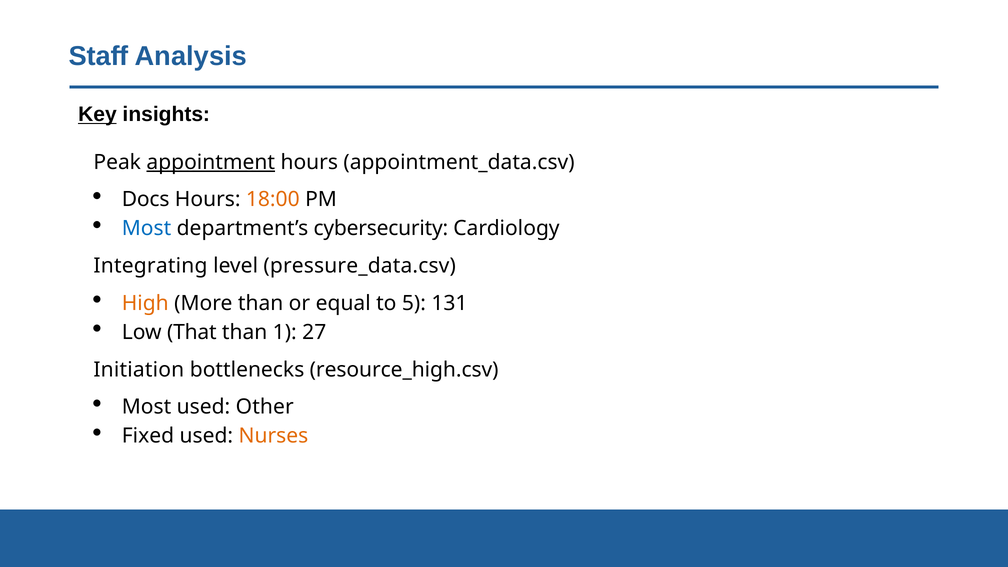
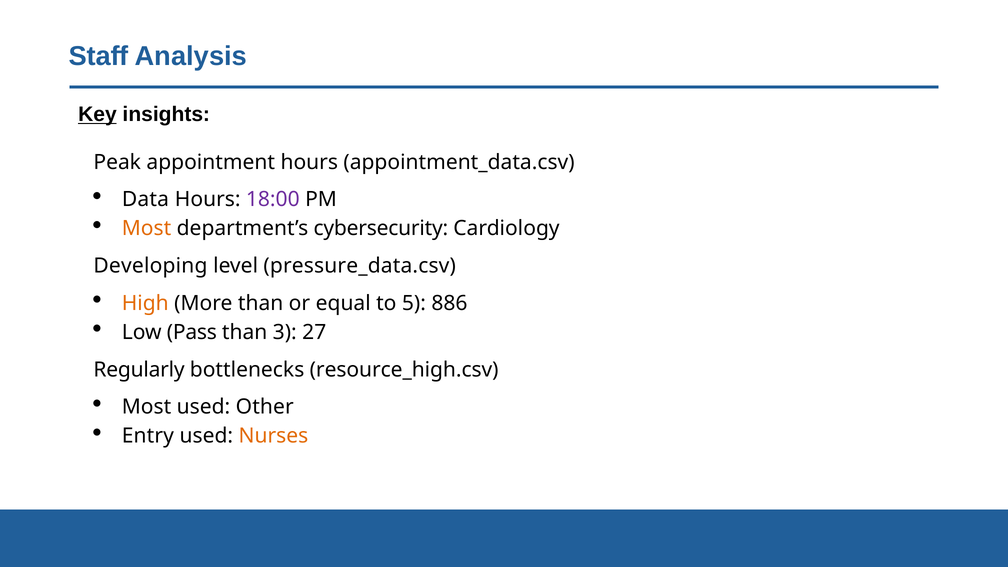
appointment underline: present -> none (211, 162)
Docs: Docs -> Data (145, 200)
18:00 colour: orange -> purple (273, 200)
Most colour: blue -> orange (147, 229)
Integrating: Integrating -> Developing (150, 266)
131: 131 -> 886 (449, 303)
That: That -> Pass (192, 332)
1: 1 -> 3 (285, 332)
Initiation: Initiation -> Regularly (139, 370)
Fixed: Fixed -> Entry (148, 436)
